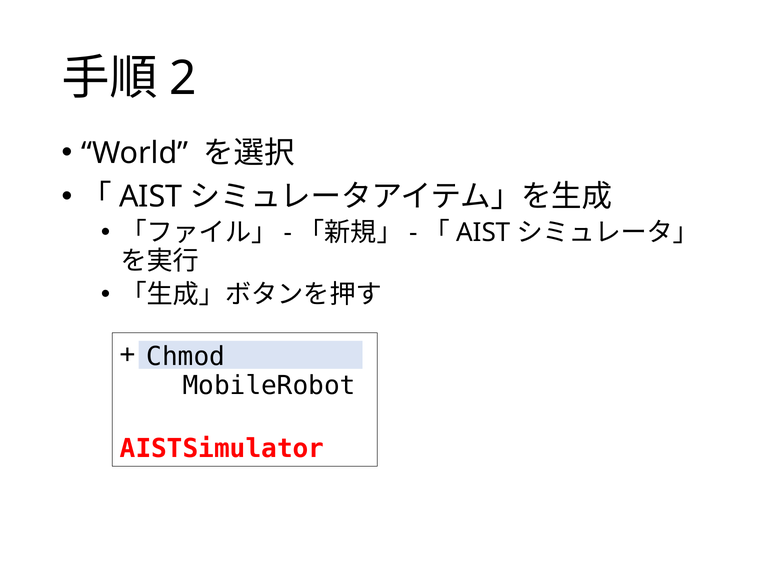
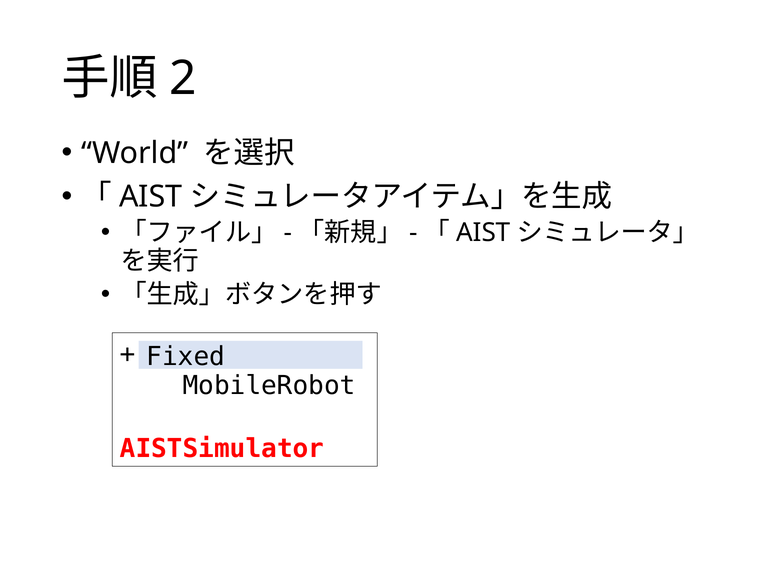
Chmod: Chmod -> Fixed (186, 357)
